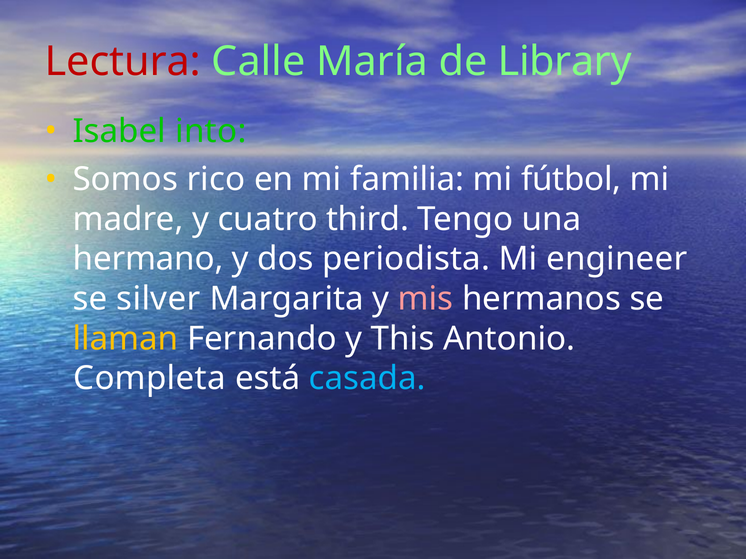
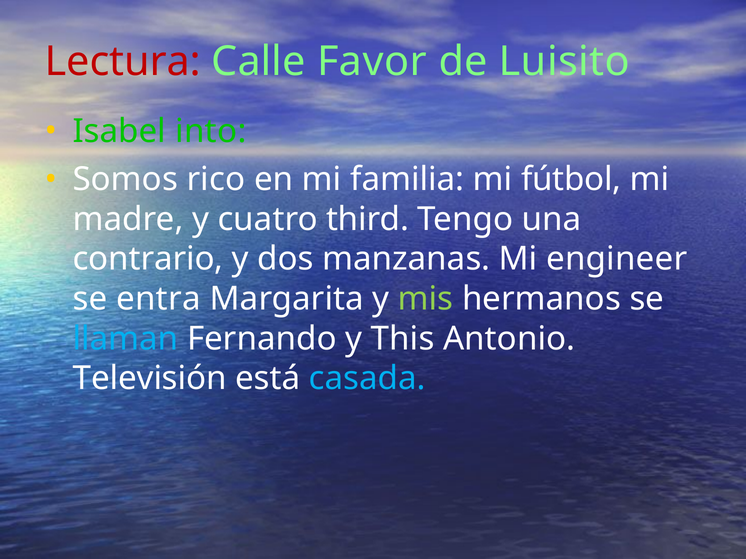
María: María -> Favor (372, 61)
Library: Library -> Luisito (564, 61)
hermano: hermano -> contrario (148, 259)
periodista: periodista -> manzanas (406, 259)
silver: silver -> entra (158, 299)
mis colour: pink -> light green (426, 299)
llaman colour: yellow -> light blue (126, 339)
Completa: Completa -> Televisión (150, 379)
